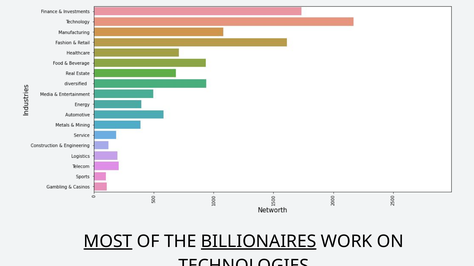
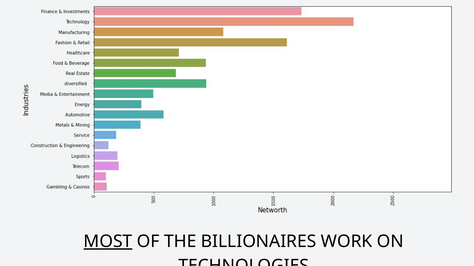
BILLIONAIRES underline: present -> none (259, 242)
